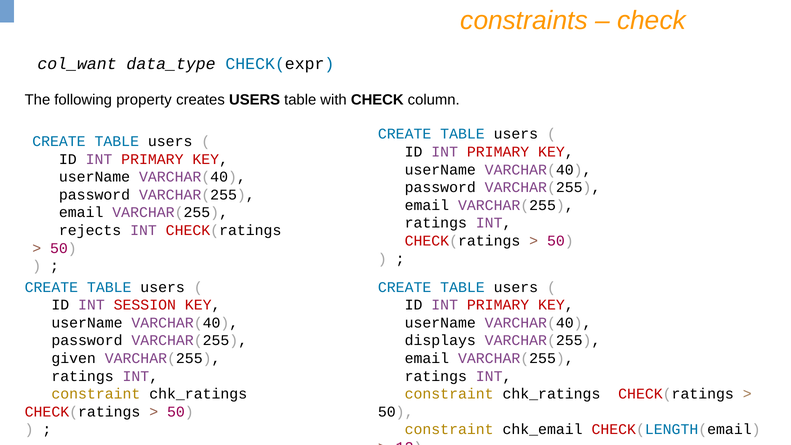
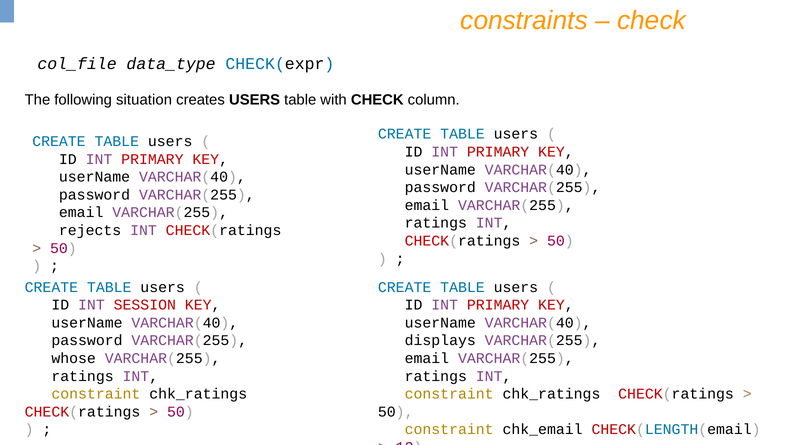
col_want: col_want -> col_file (77, 64)
property: property -> situation (144, 100)
given: given -> whose (74, 358)
